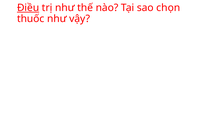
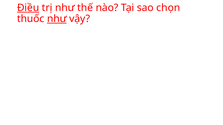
như underline: none -> present (57, 19)
